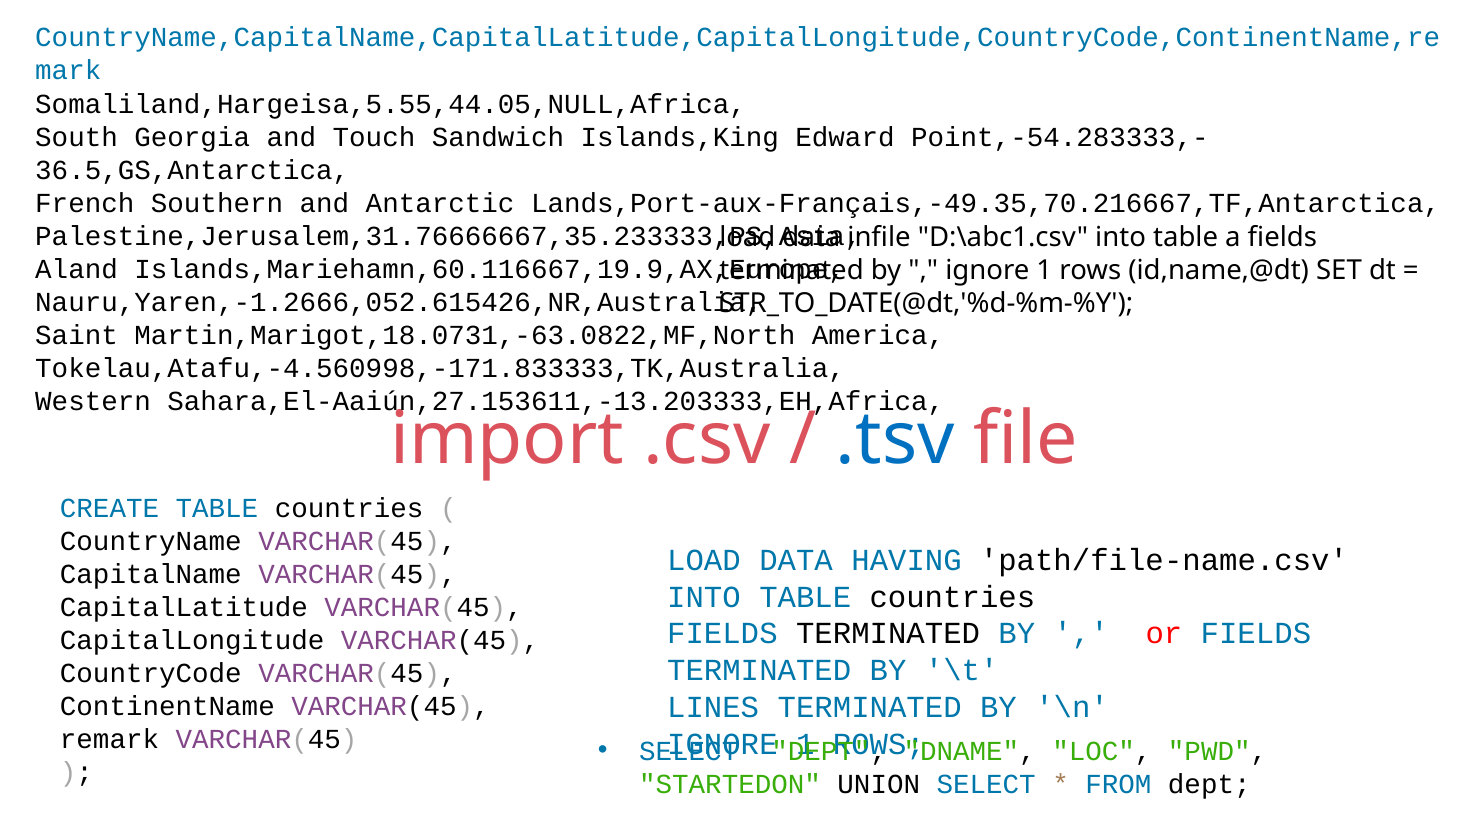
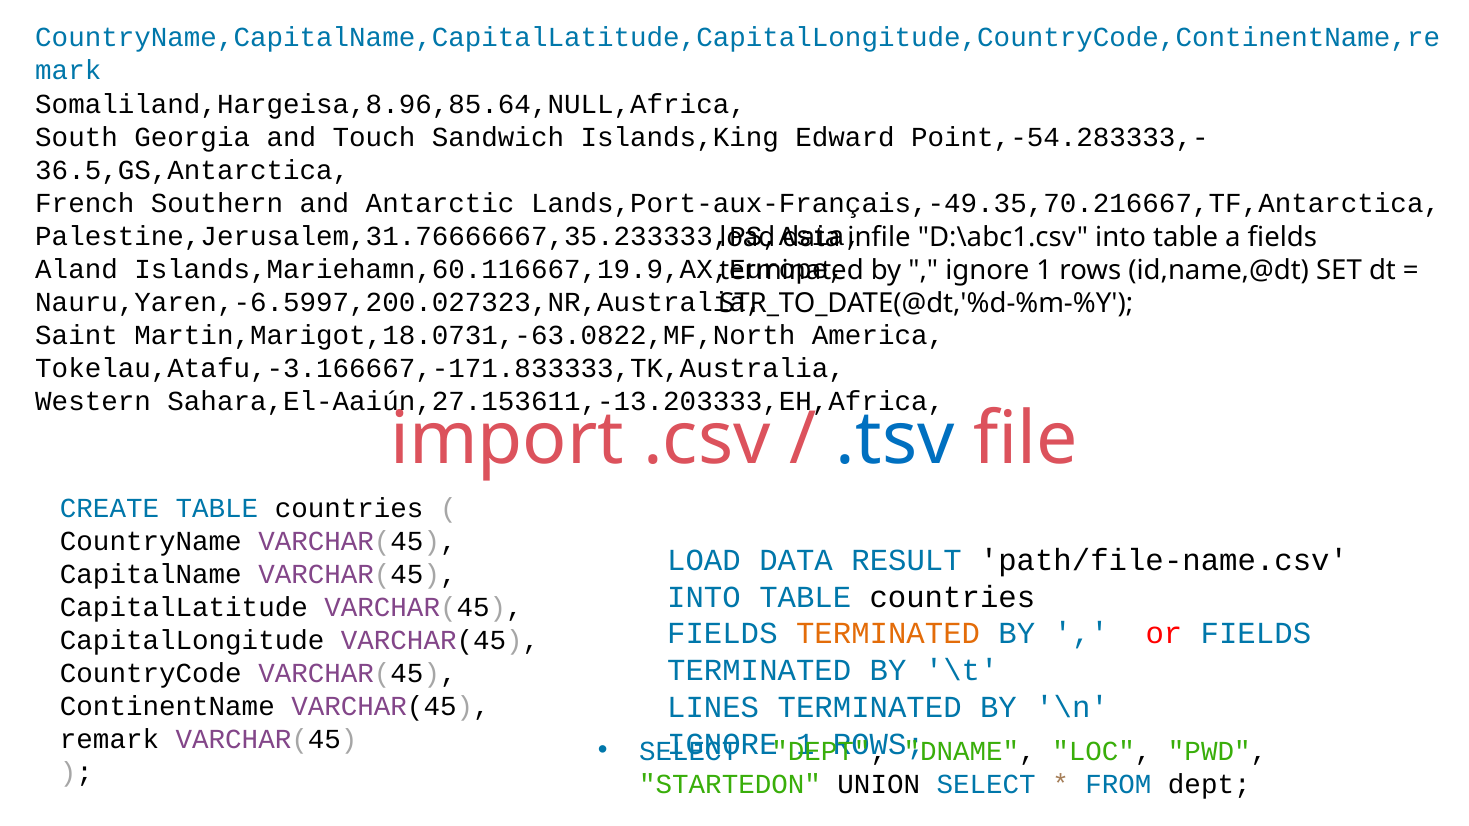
Somaliland,Hargeisa,5.55,44.05,NULL,Africa: Somaliland,Hargeisa,5.55,44.05,NULL,Africa -> Somaliland,Hargeisa,8.96,85.64,NULL,Africa (391, 104)
Nauru,Yaren,-1.2666,052.615426,NR,Australia: Nauru,Yaren,-1.2666,052.615426,NR,Australia -> Nauru,Yaren,-6.5997,200.027323,NR,Australia (399, 302)
Tokelau,Atafu,-4.560998,-171.833333,TK,Australia: Tokelau,Atafu,-4.560998,-171.833333,TK,Australia -> Tokelau,Atafu,-3.166667,-171.833333,TK,Australia (440, 368)
HAVING: HAVING -> RESULT (907, 561)
TERMINATED colour: black -> orange (888, 634)
